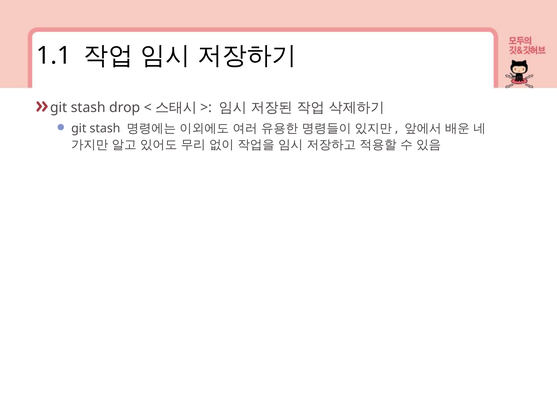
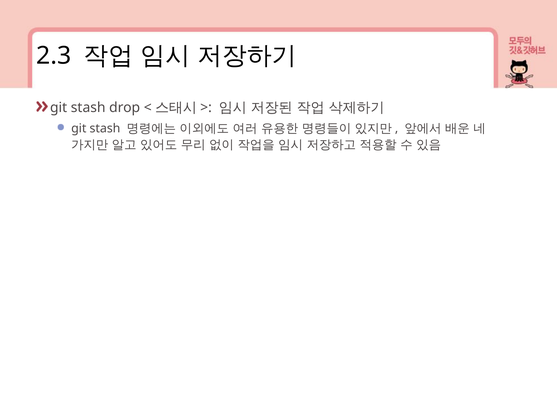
1.1: 1.1 -> 2.3 (54, 56)
